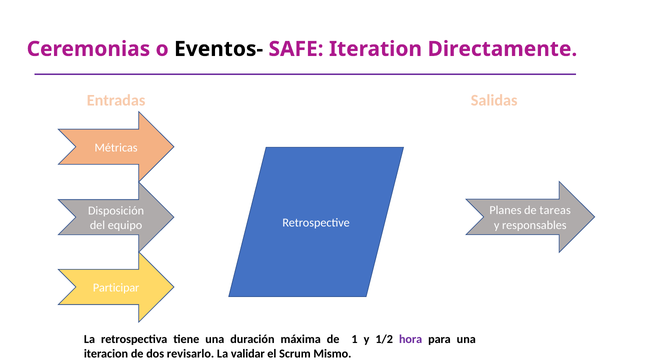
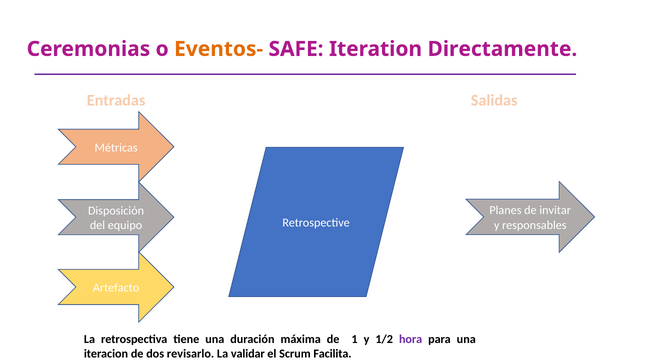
Eventos- colour: black -> orange (219, 49)
tareas: tareas -> invitar (555, 211)
Participar: Participar -> Artefacto (116, 288)
Mismo: Mismo -> Facilita (332, 354)
